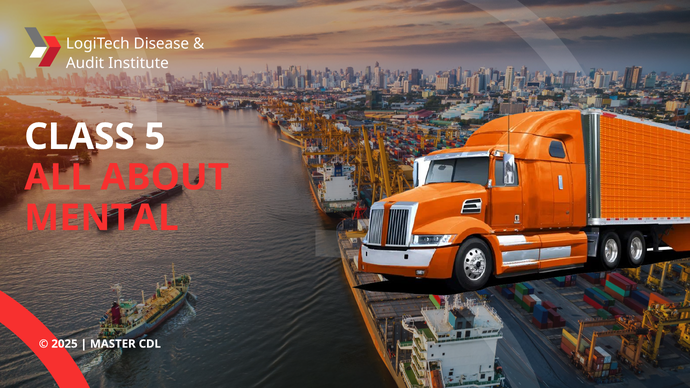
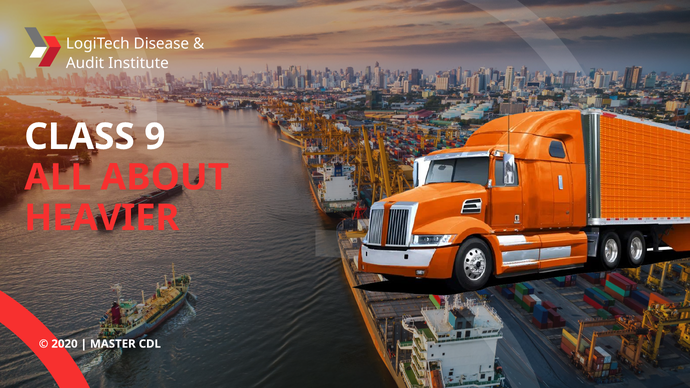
5: 5 -> 9 (155, 137)
MENTAL: MENTAL -> HEAVIER (102, 218)
2025: 2025 -> 2020 (64, 344)
